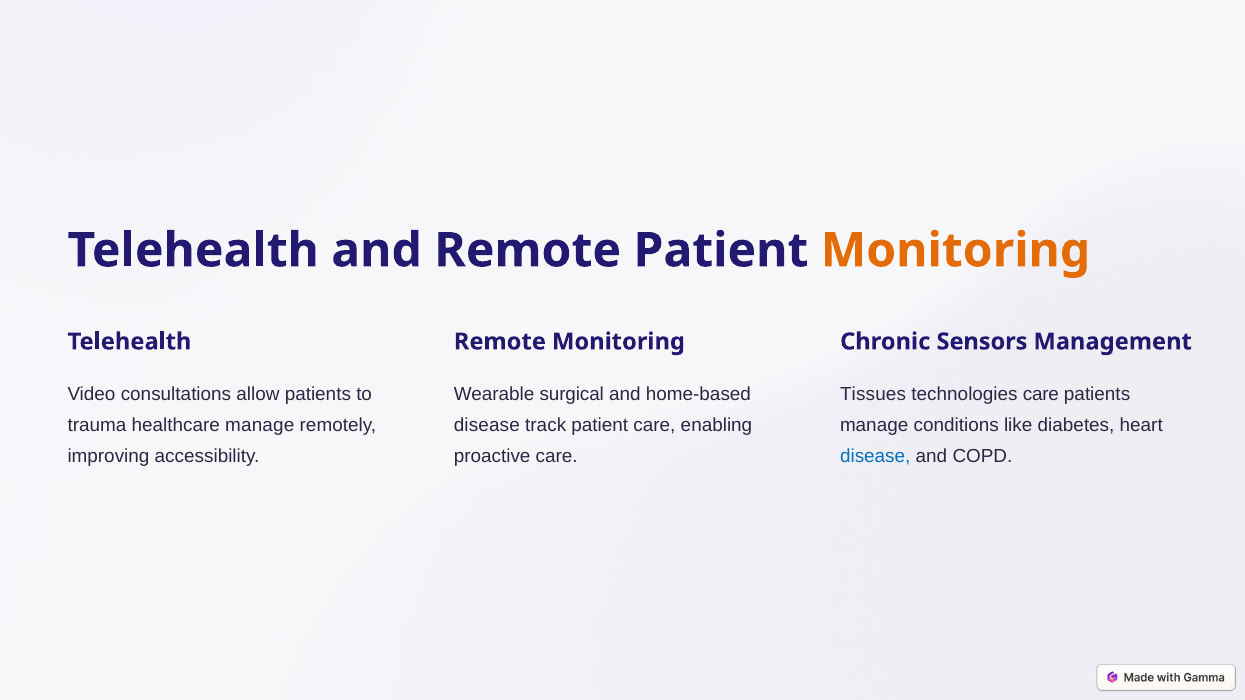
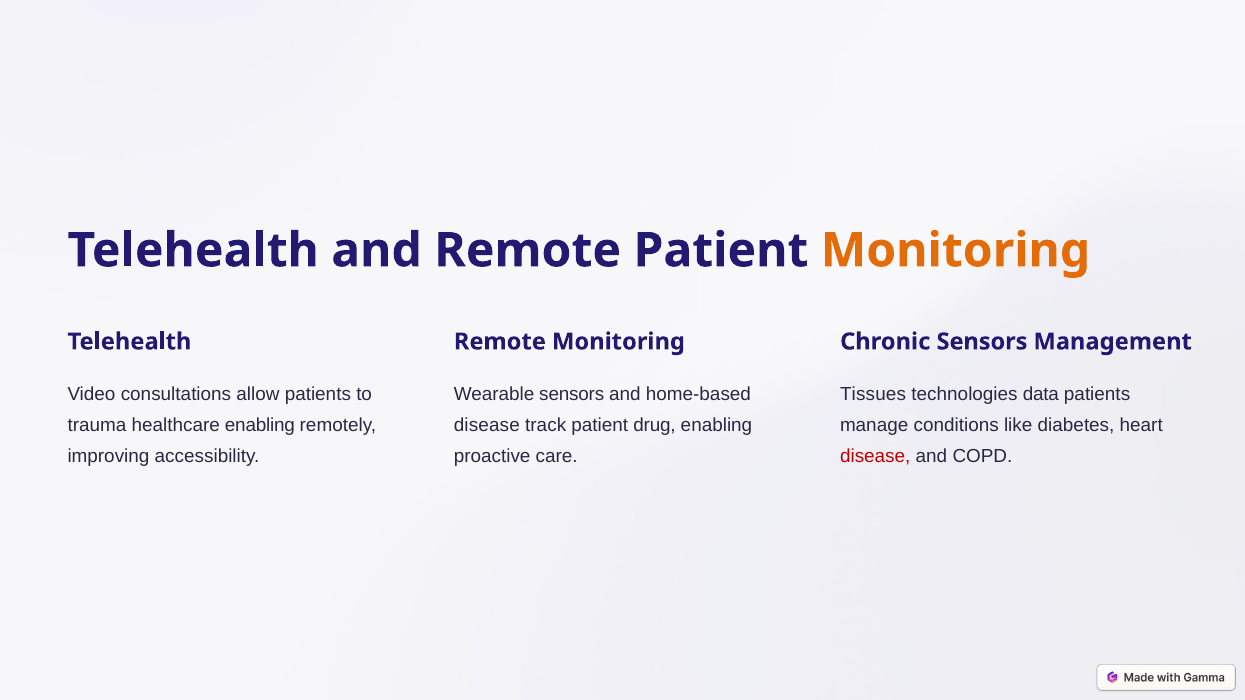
Wearable surgical: surgical -> sensors (572, 395)
technologies care: care -> data (1041, 395)
healthcare manage: manage -> enabling (260, 426)
patient care: care -> drug (655, 426)
disease colour: blue -> red (875, 456)
